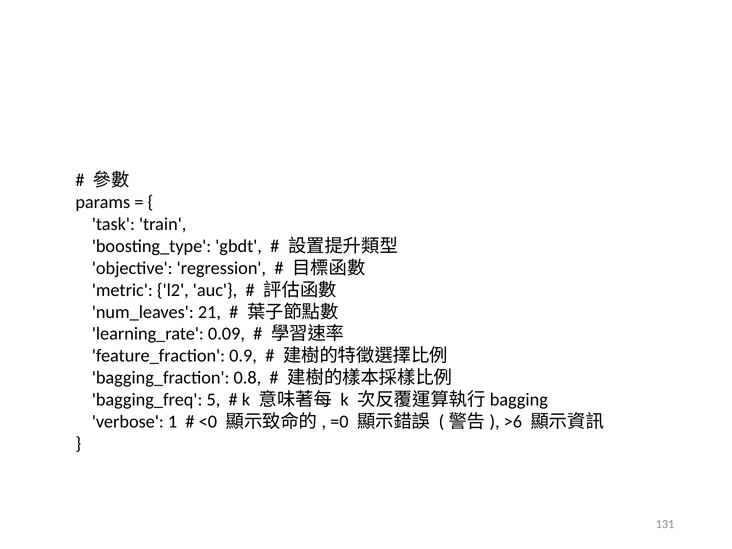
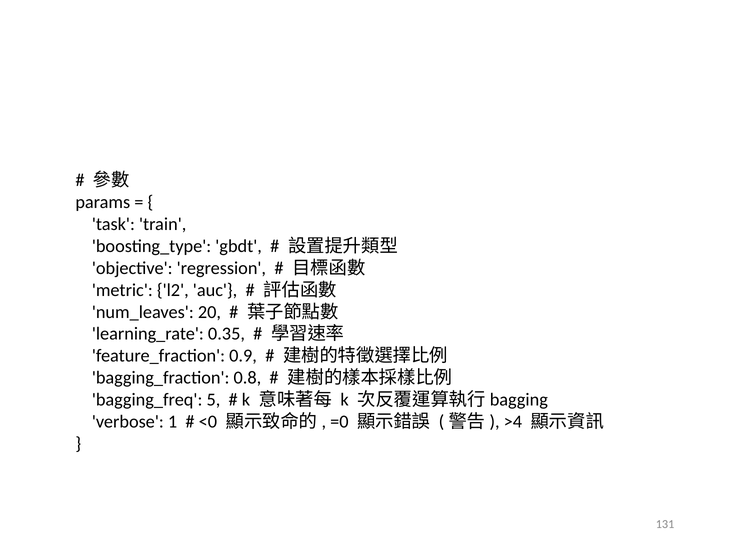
21: 21 -> 20 (209, 312)
0.09: 0.09 -> 0.35 (226, 334)
>6: >6 -> >4 (513, 422)
